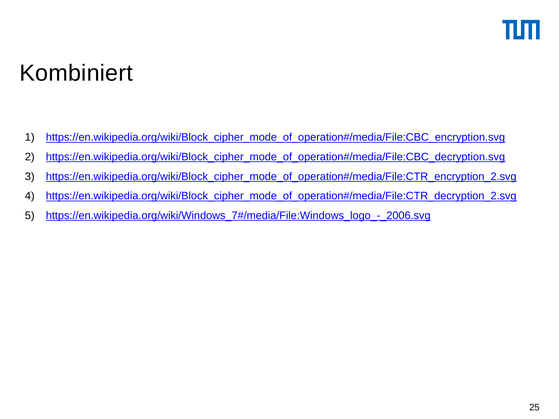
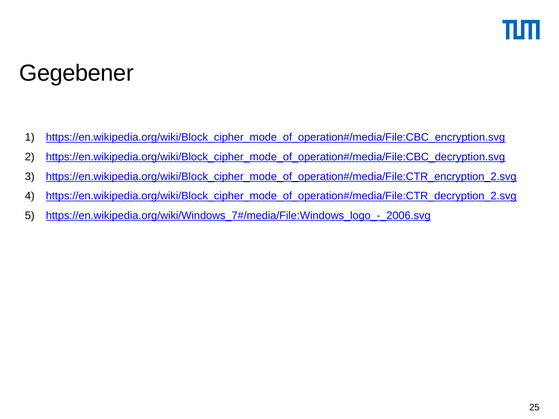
Kombiniert: Kombiniert -> Gegebener (76, 73)
